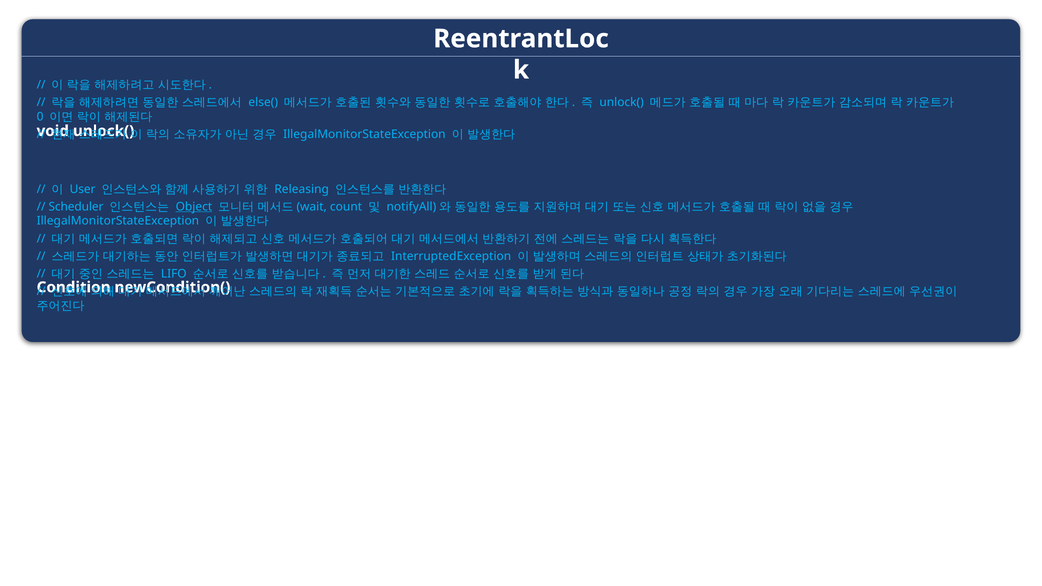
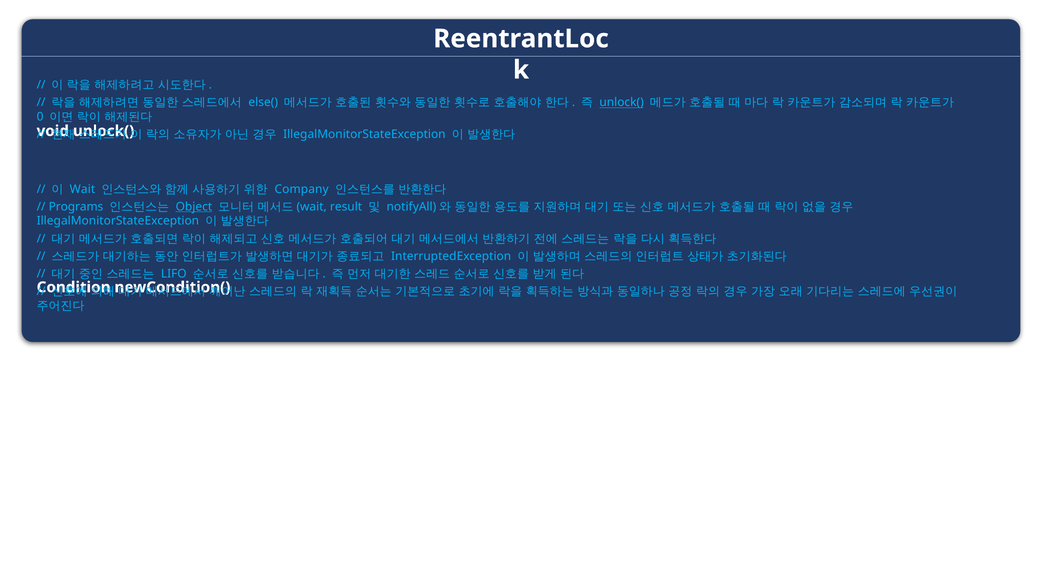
unlock( underline: none -> present (622, 103)
User: User -> Wait (83, 189)
Releasing: Releasing -> Company (302, 189)
Scheduler: Scheduler -> Programs (76, 207)
count: count -> result (346, 207)
